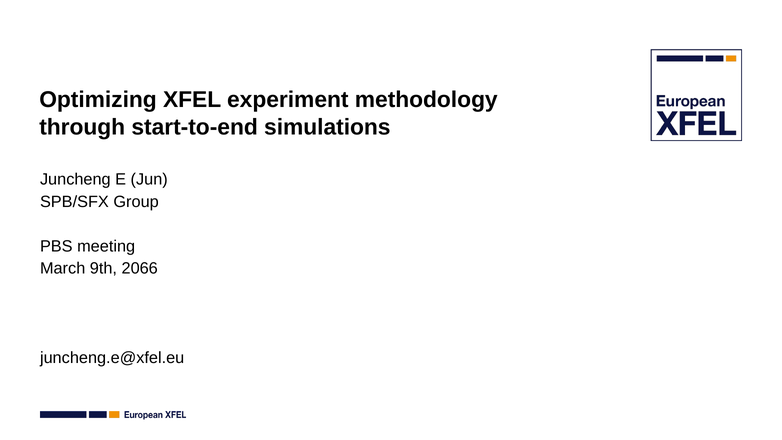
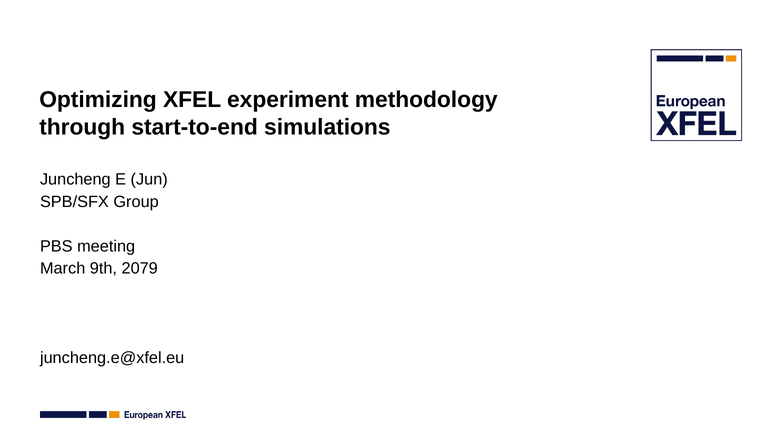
2066: 2066 -> 2079 (140, 268)
